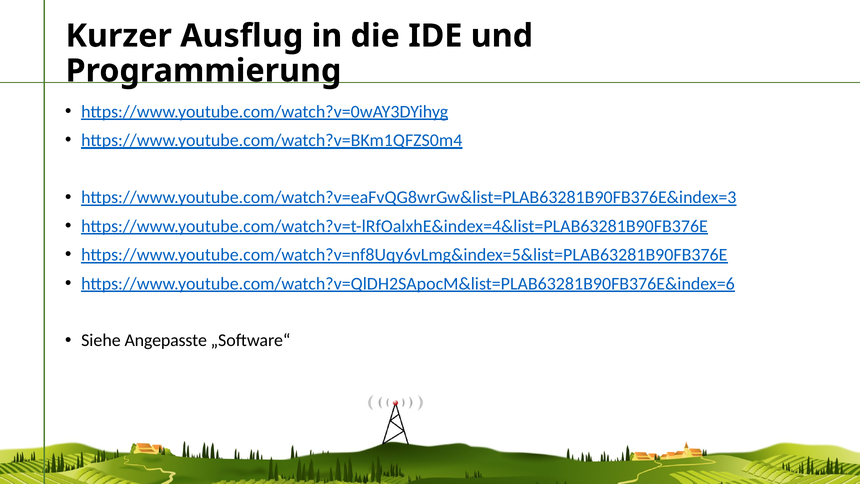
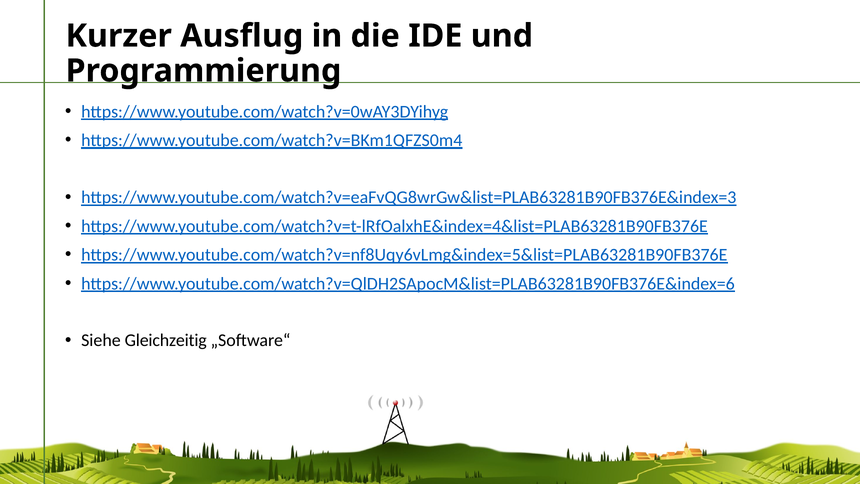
Angepasste: Angepasste -> Gleichzeitig (166, 340)
